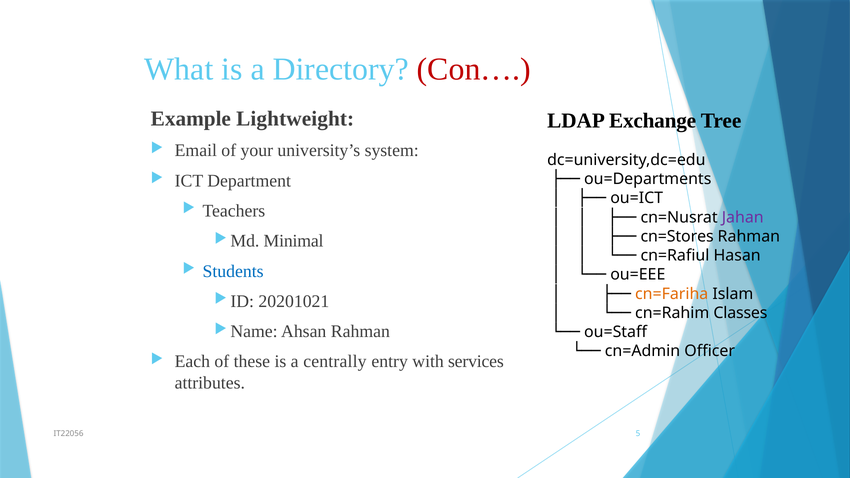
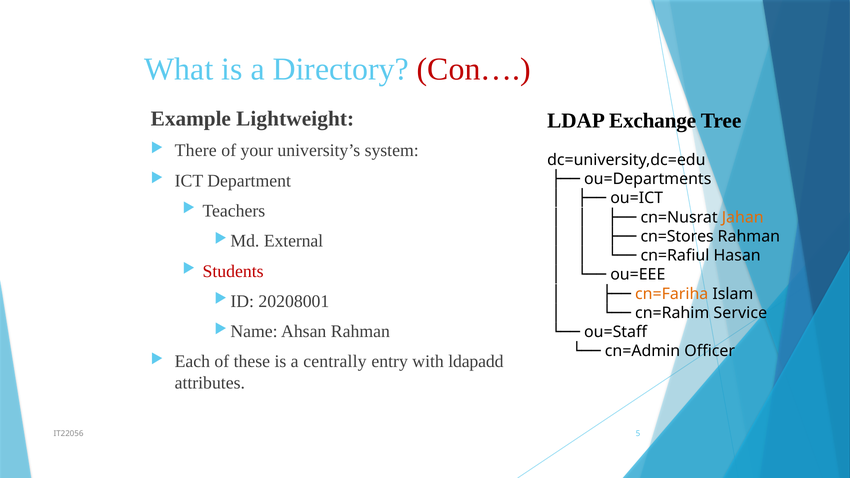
Email: Email -> There (196, 151)
Jahan colour: purple -> orange (743, 217)
Minimal: Minimal -> External (293, 241)
Students colour: blue -> red (233, 271)
20201021: 20201021 -> 20208001 (294, 301)
Classes: Classes -> Service (740, 313)
services: services -> ldapadd (476, 362)
